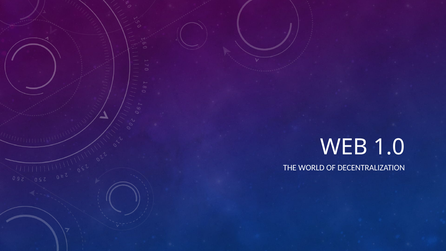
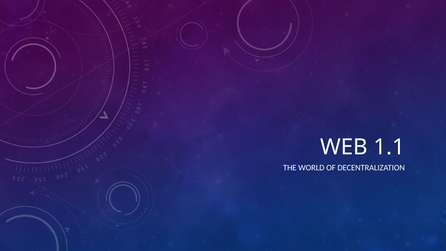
1.0: 1.0 -> 1.1 (389, 147)
